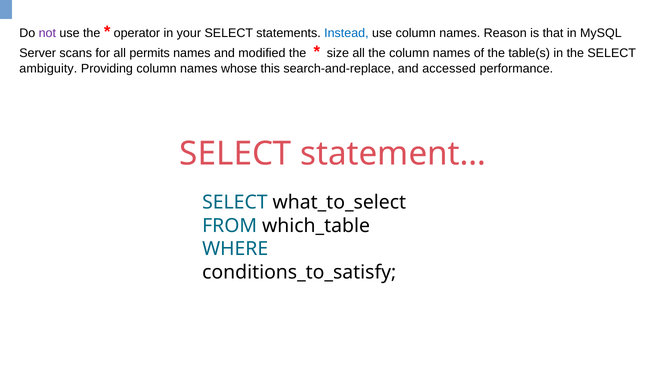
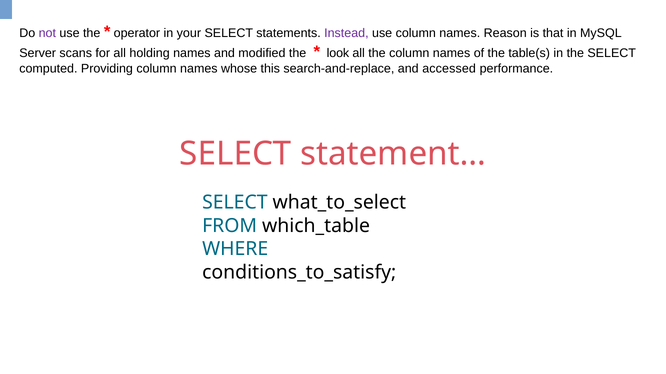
Instead colour: blue -> purple (346, 33)
permits: permits -> holding (150, 53)
size: size -> look (338, 53)
ambiguity: ambiguity -> computed (48, 69)
